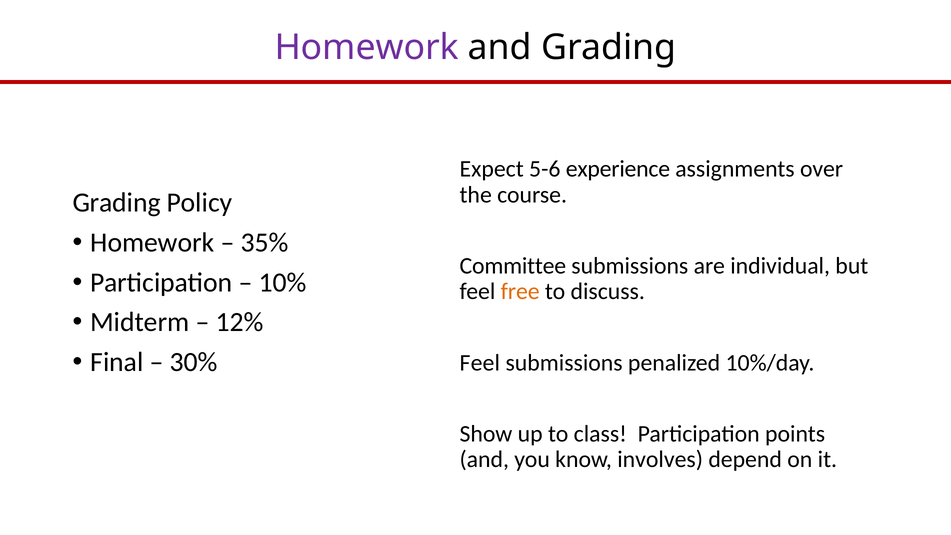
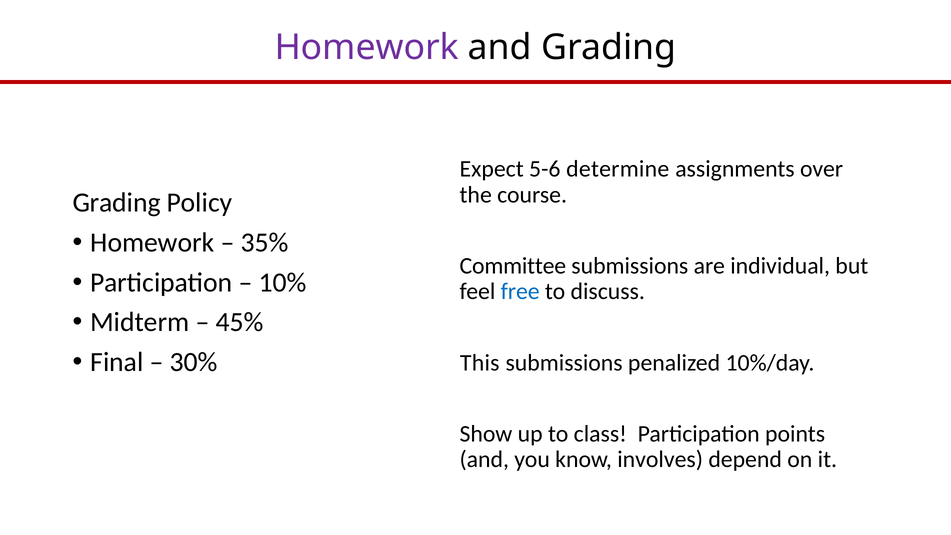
experience: experience -> determine (618, 169)
free colour: orange -> blue (520, 291)
12%: 12% -> 45% (240, 322)
Feel: Feel -> This (480, 363)
